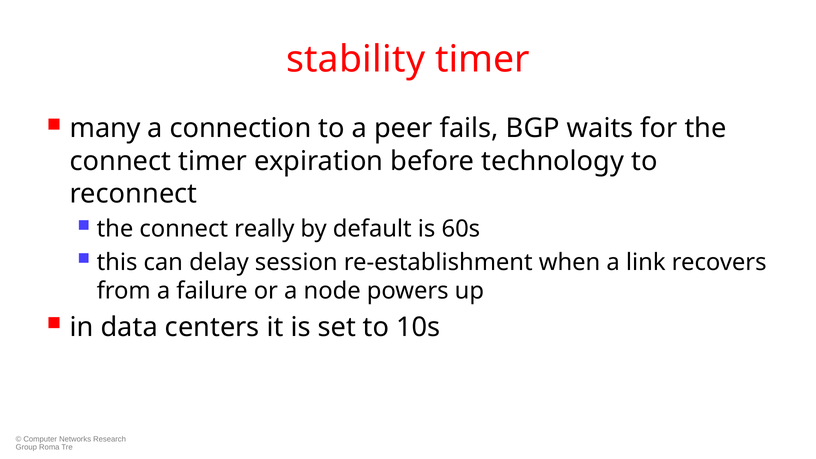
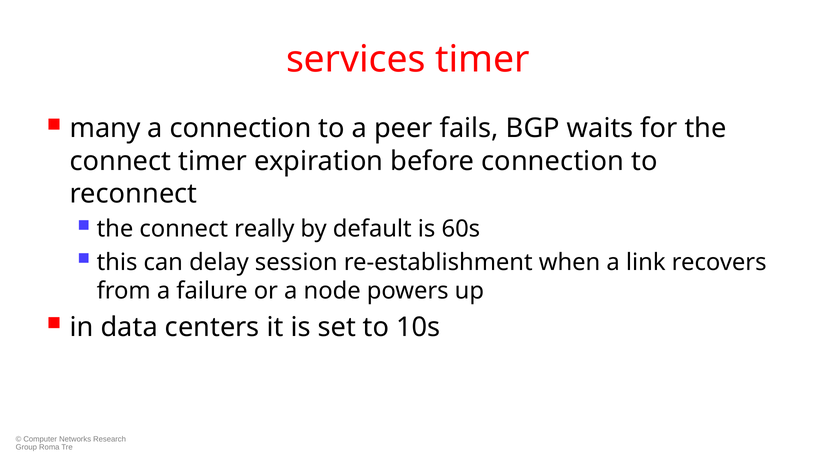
stability: stability -> services (356, 59)
before technology: technology -> connection (553, 161)
